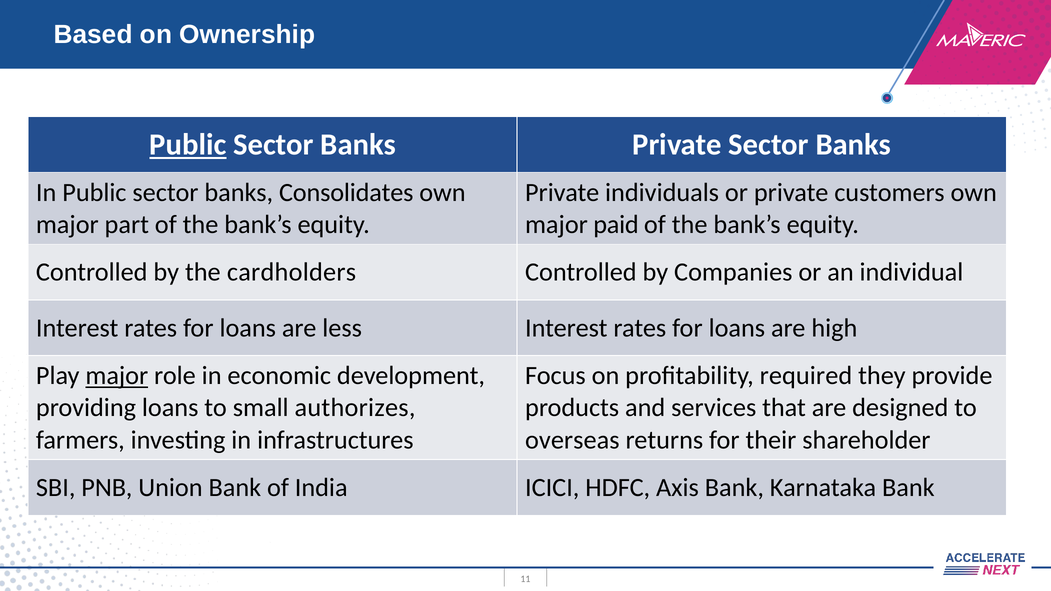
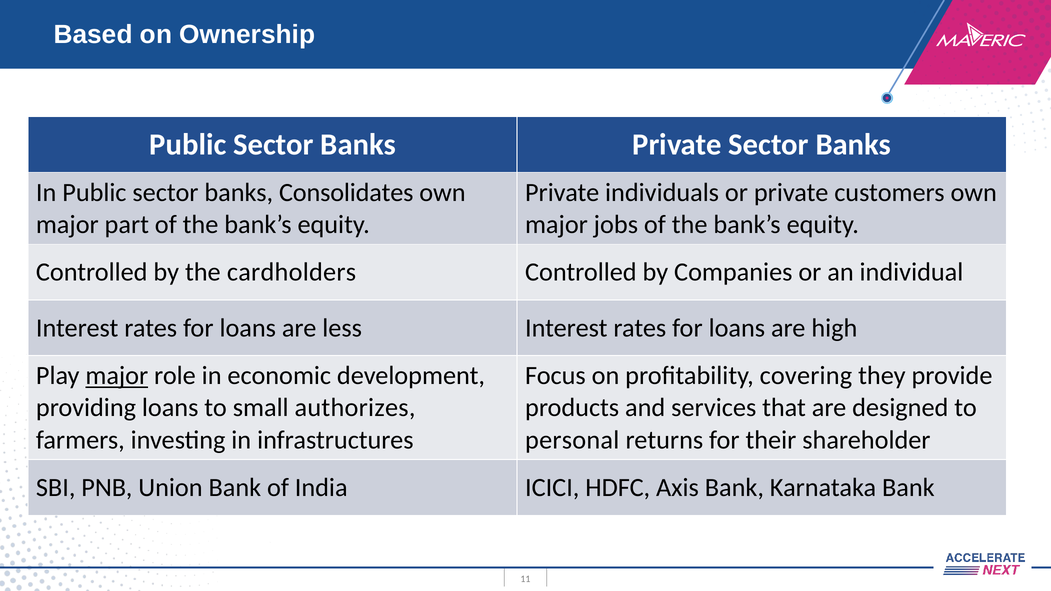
Public underline: present -> none (188, 145)
paid: paid -> jobs (616, 225)
required: required -> covering (806, 376)
overseas: overseas -> personal (572, 440)
